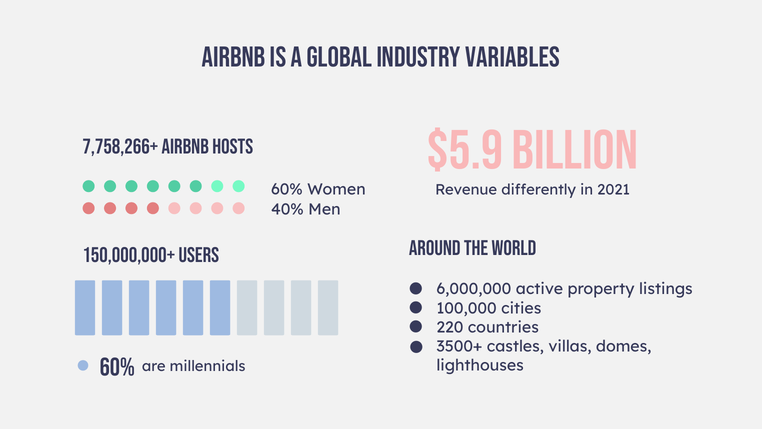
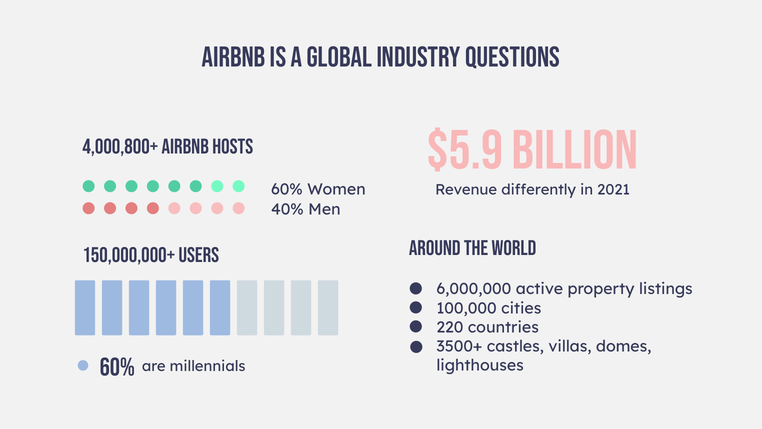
variables: variables -> questions (513, 57)
7,758,266+: 7,758,266+ -> 4,000,800+ (120, 147)
